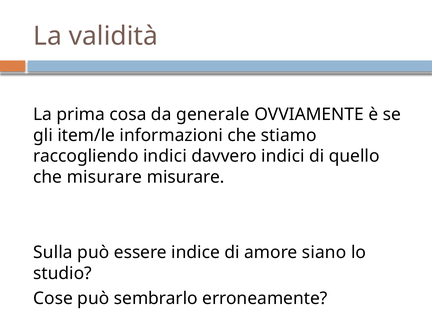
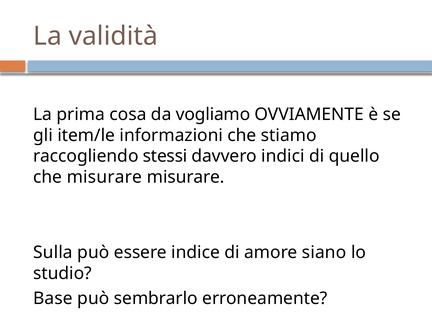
generale: generale -> vogliamo (213, 114)
raccogliendo indici: indici -> stessi (165, 156)
Cose: Cose -> Base (53, 298)
